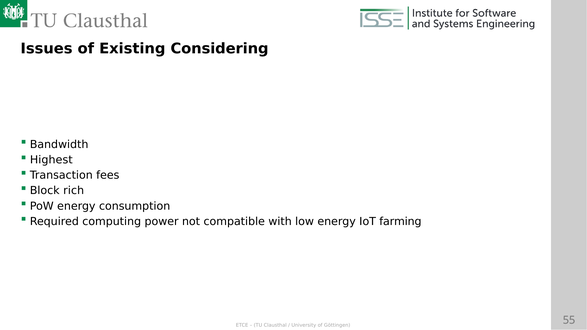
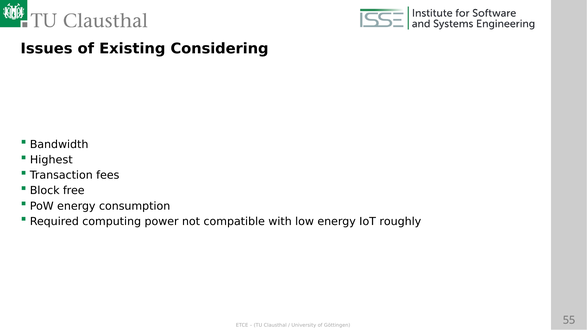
rich: rich -> free (74, 191)
farming: farming -> roughly (400, 222)
